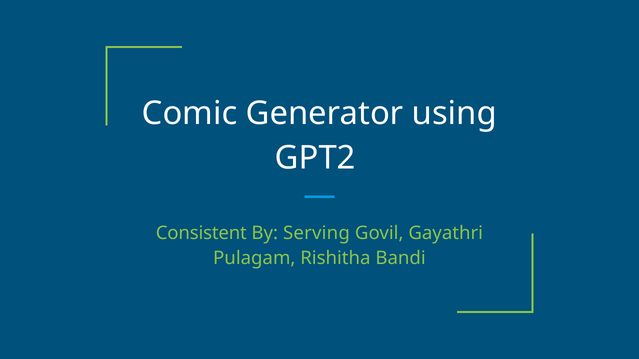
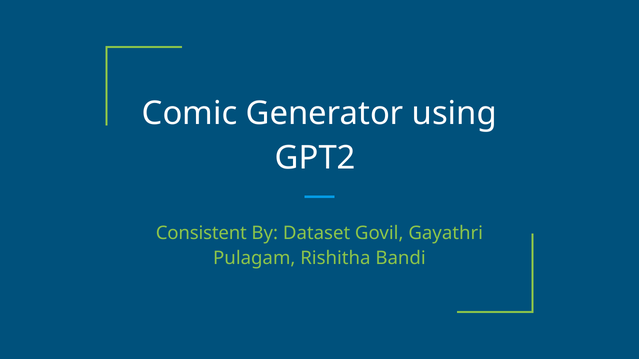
Serving: Serving -> Dataset (317, 233)
